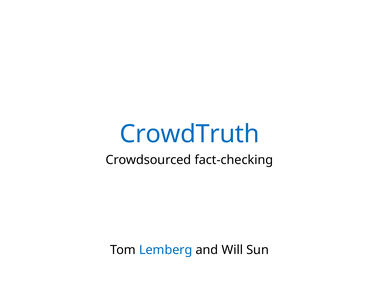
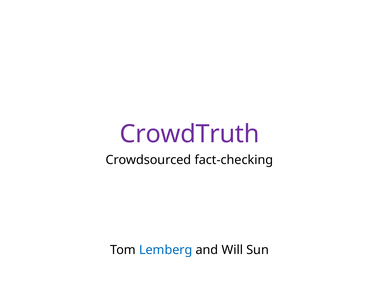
CrowdTruth colour: blue -> purple (190, 134)
